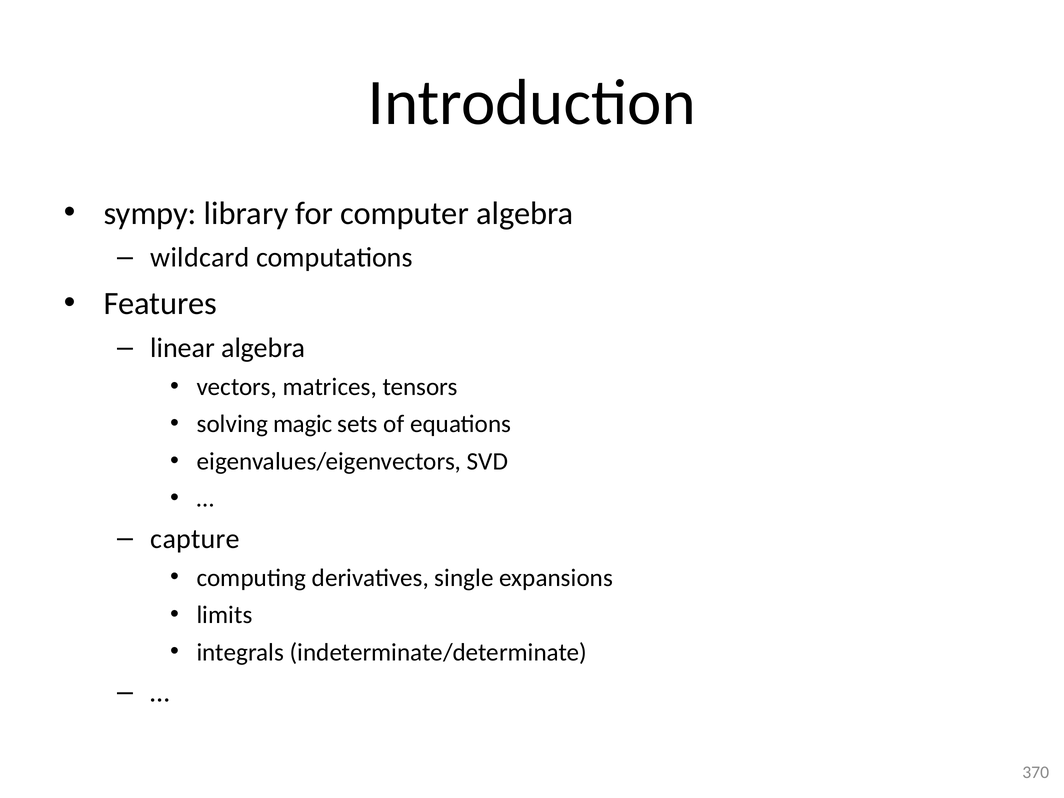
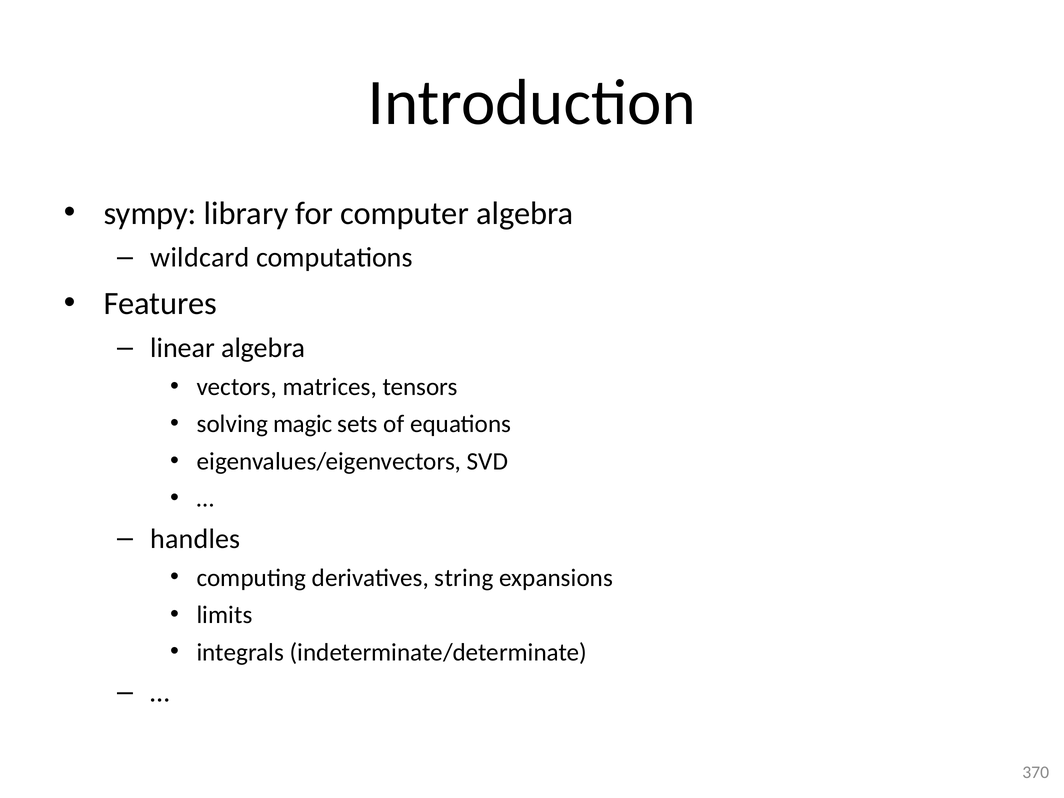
capture: capture -> handles (195, 539)
single: single -> string (464, 578)
